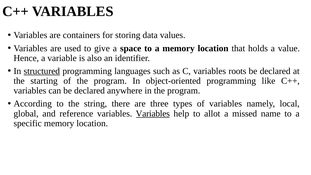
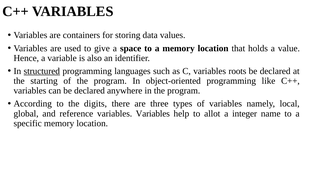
string: string -> digits (95, 104)
Variables underline: present -> none (153, 114)
missed: missed -> integer (245, 114)
